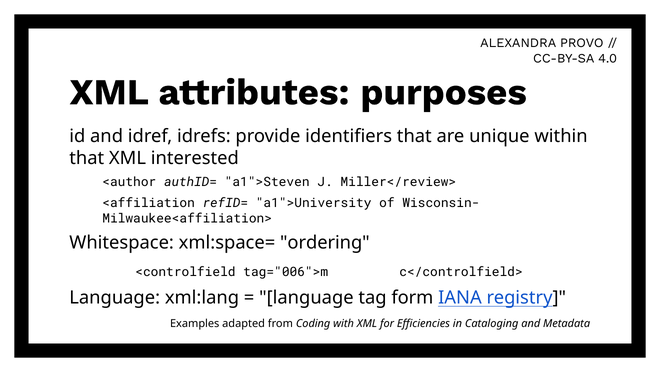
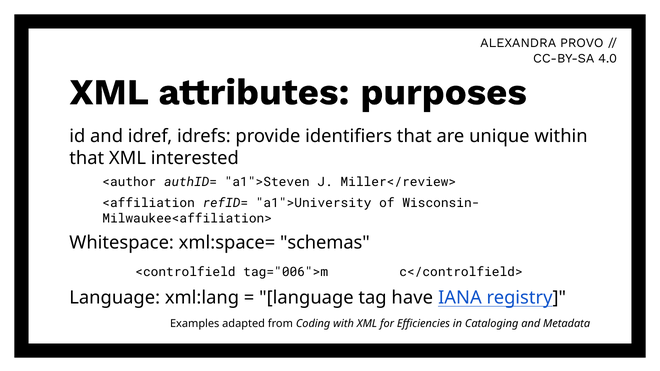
ordering: ordering -> schemas (325, 243)
form: form -> have (412, 298)
